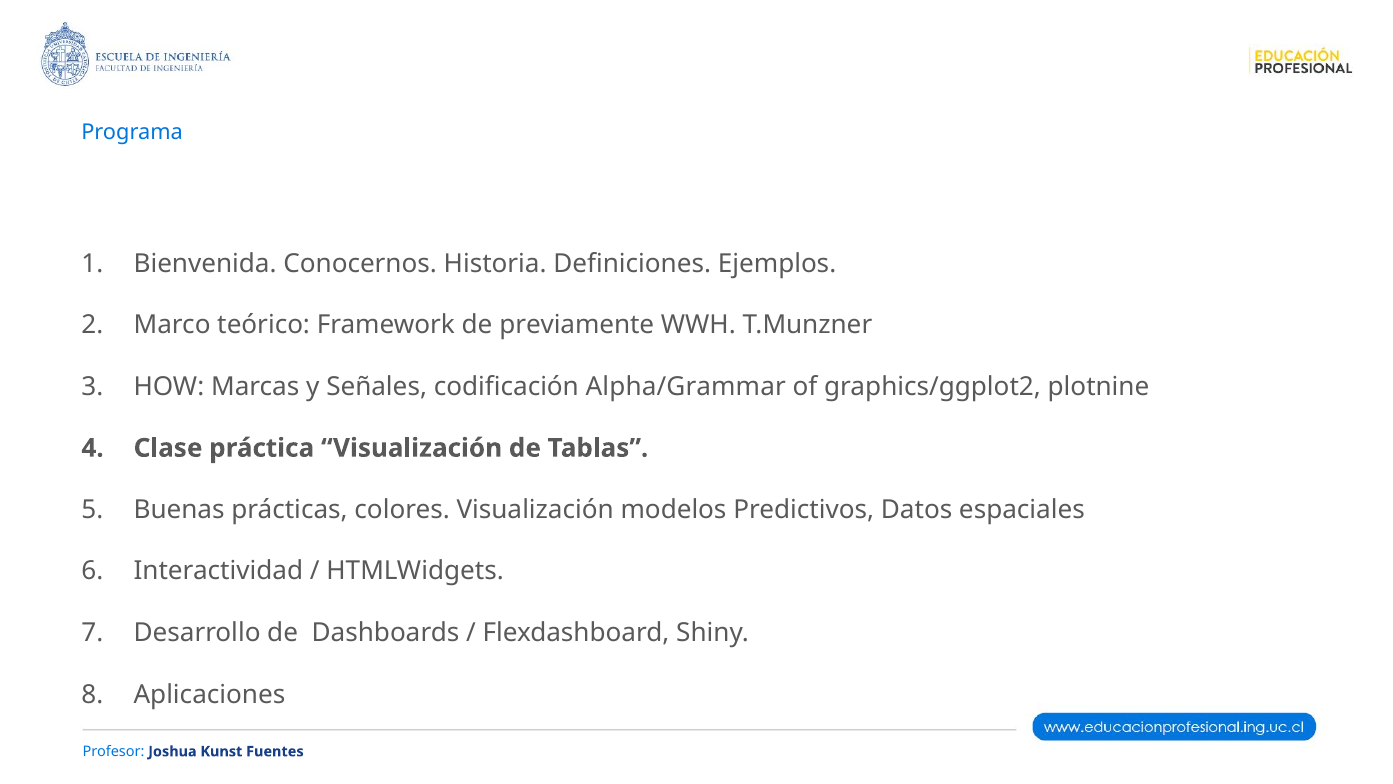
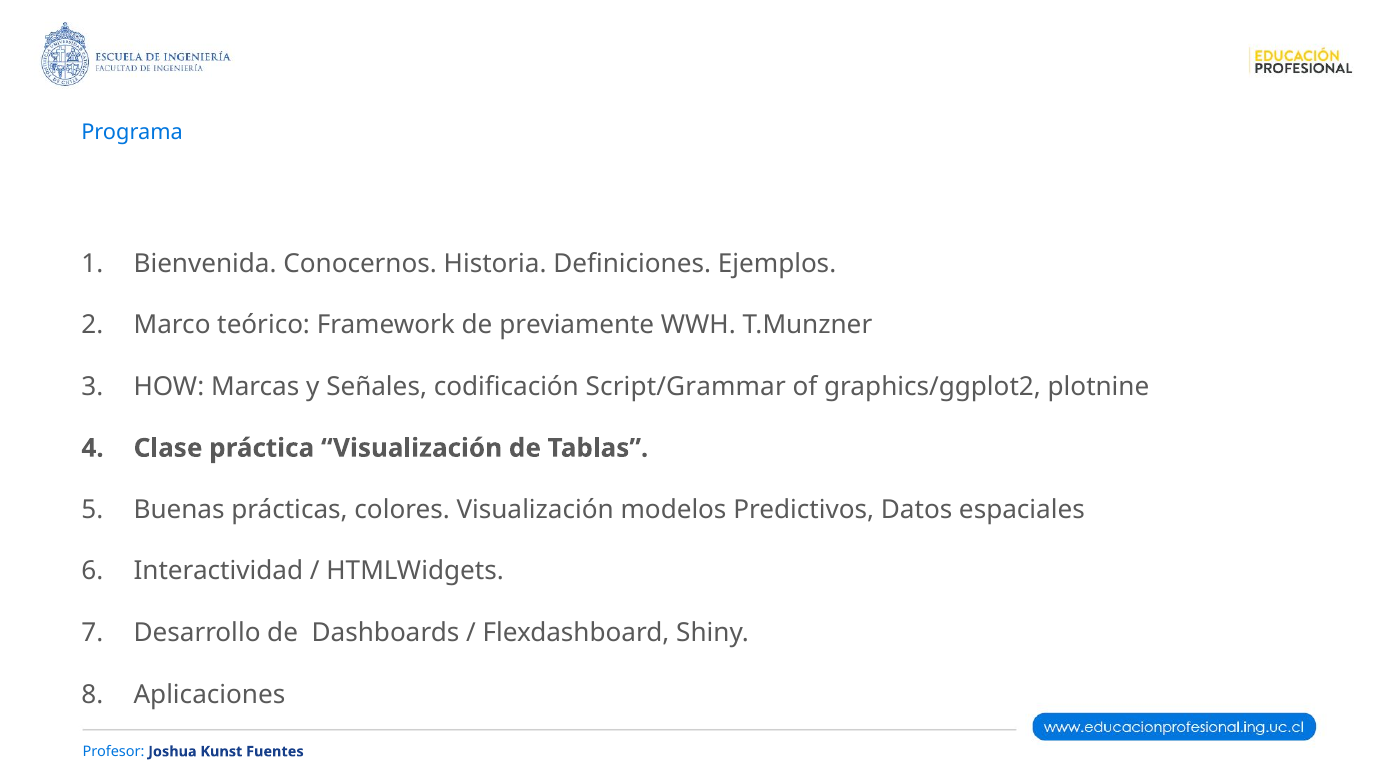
Alpha/Grammar: Alpha/Grammar -> Script/Grammar (686, 386)
